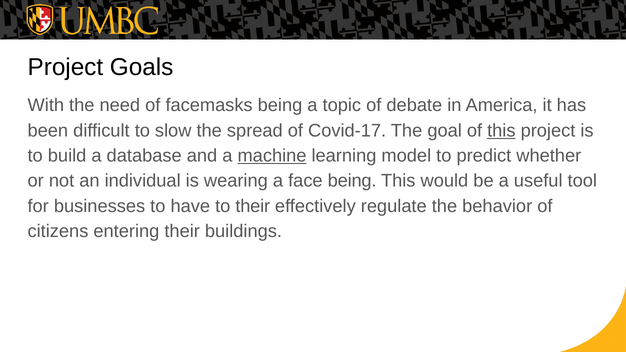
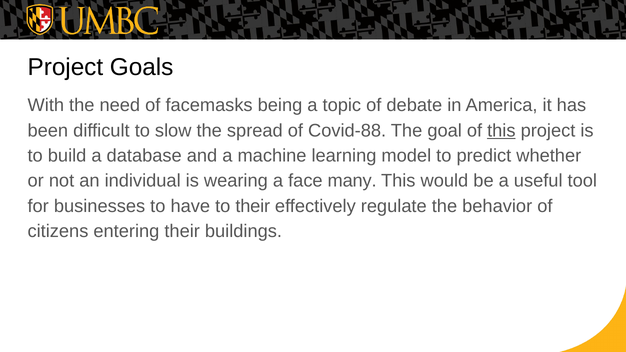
Covid-17: Covid-17 -> Covid-88 (347, 131)
machine underline: present -> none (272, 156)
face being: being -> many (352, 181)
